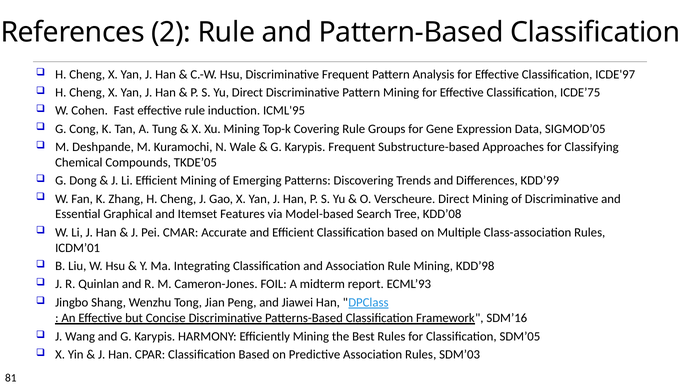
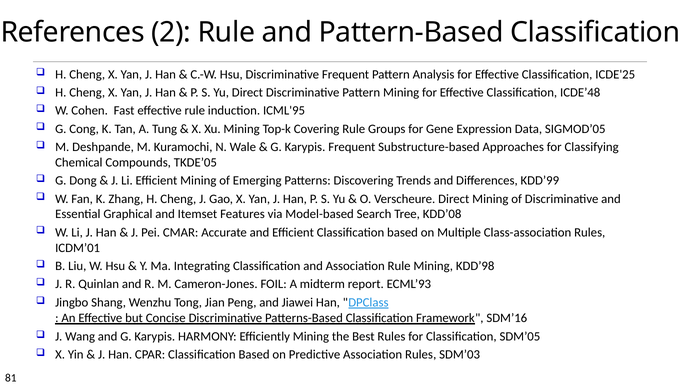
ICDE'97: ICDE'97 -> ICDE'25 (615, 74)
ICDE’75: ICDE’75 -> ICDE’48 (580, 92)
